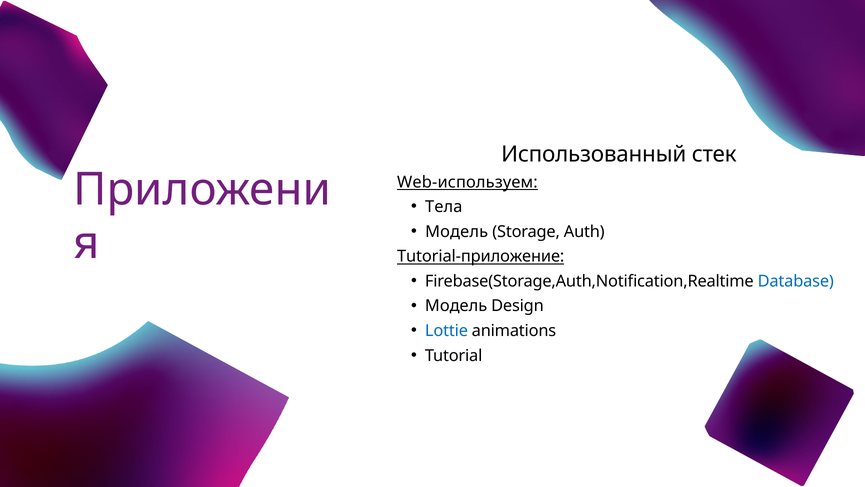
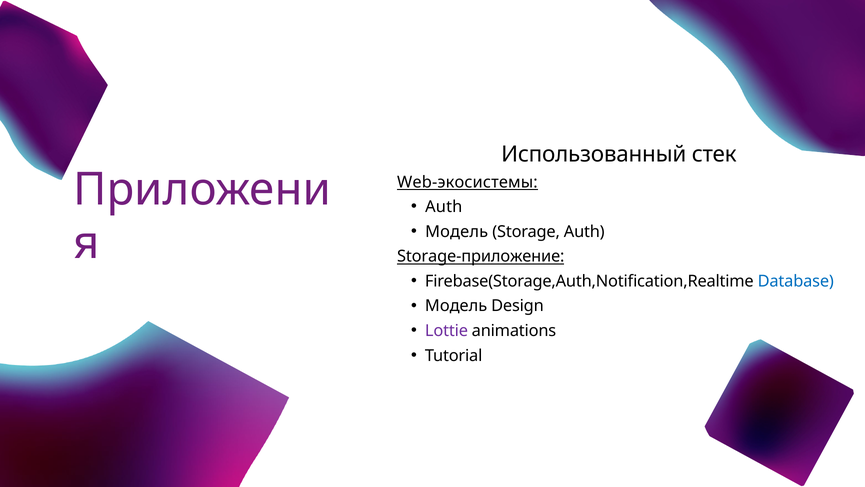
Web-используем: Web-используем -> Web-экосистемы (467, 182)
Тела: Тела -> Auth (444, 207)
Tutorial-приложение: Tutorial-приложение -> Storage-приложение (481, 256)
Lottie colour: blue -> purple (447, 331)
